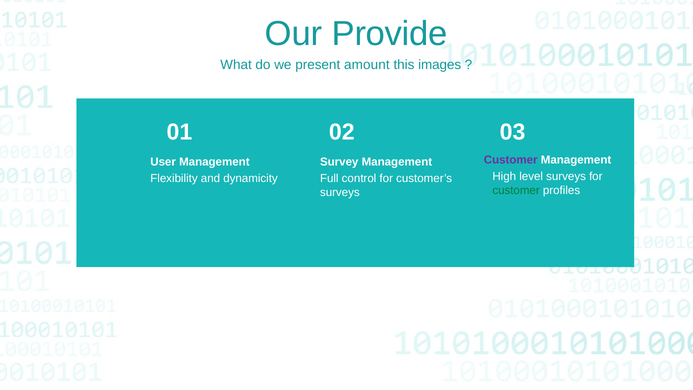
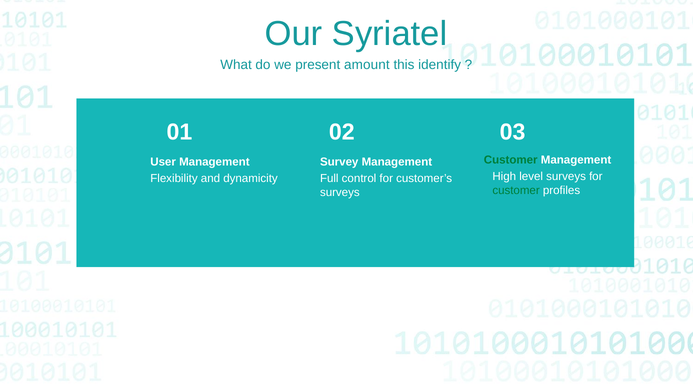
Provide: Provide -> Syriatel (390, 34)
images: images -> identify (440, 65)
Customer colour: purple -> green (511, 160)
